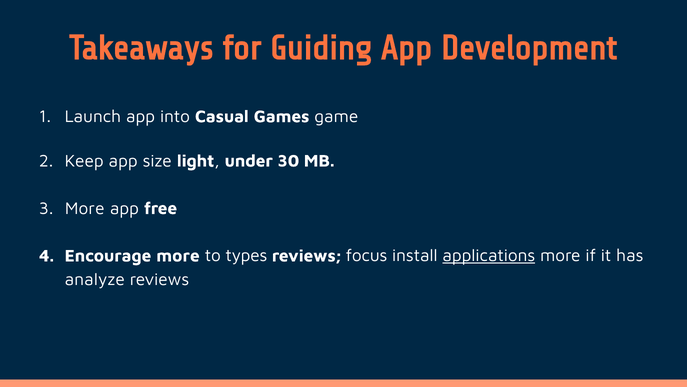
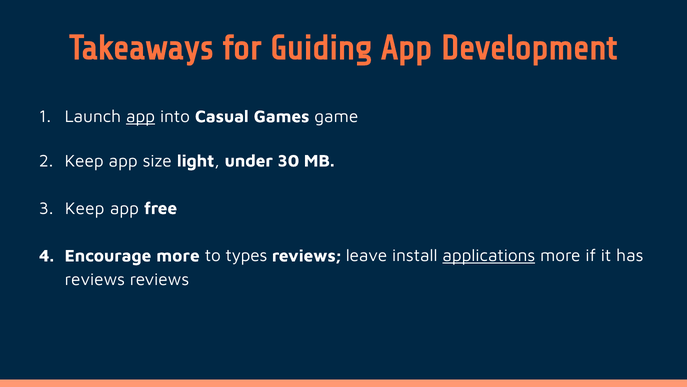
app underline: none -> present (141, 116)
More: More -> Keep (85, 208)
focus: focus -> leave (367, 255)
analyze: analyze -> reviews (95, 279)
